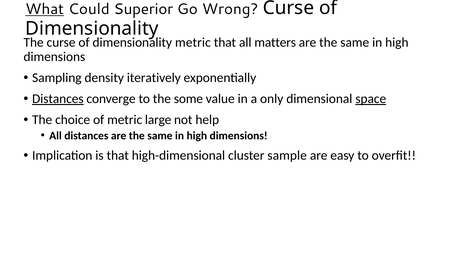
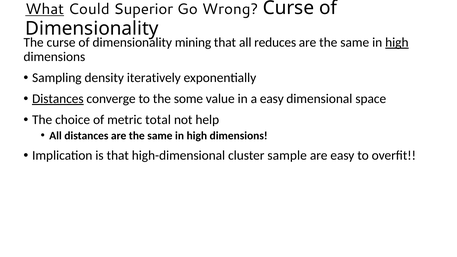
dimensionality metric: metric -> mining (193, 42)
matters: matters -> reduces (275, 42)
high underline: none -> present (397, 42)
a only: only -> easy (272, 99)
space underline: present -> none (371, 99)
large: large -> total (158, 120)
